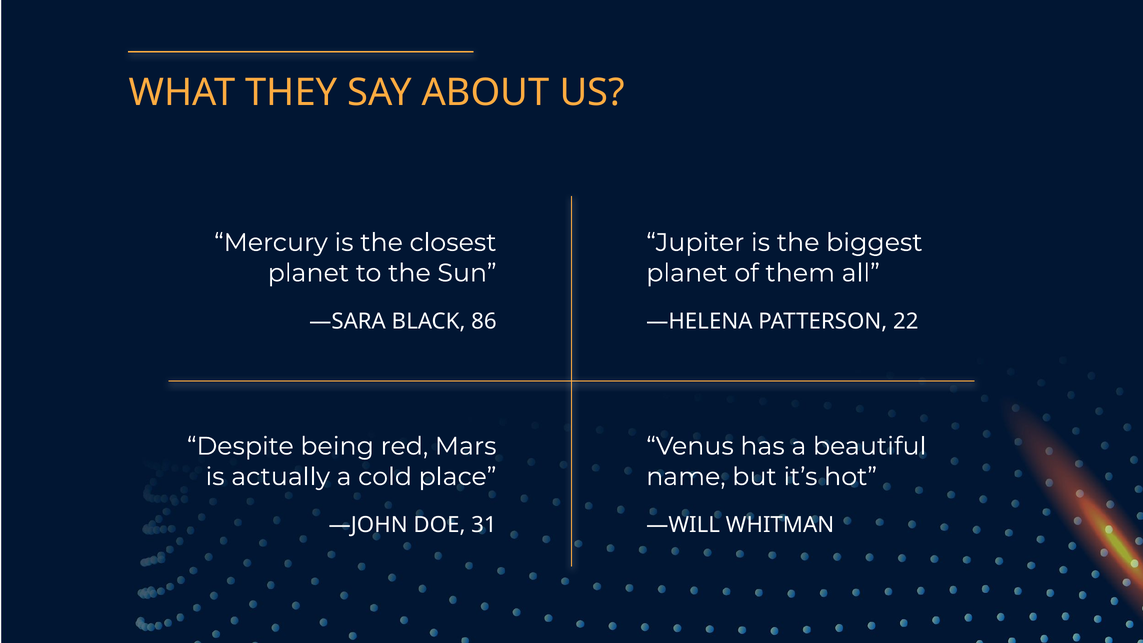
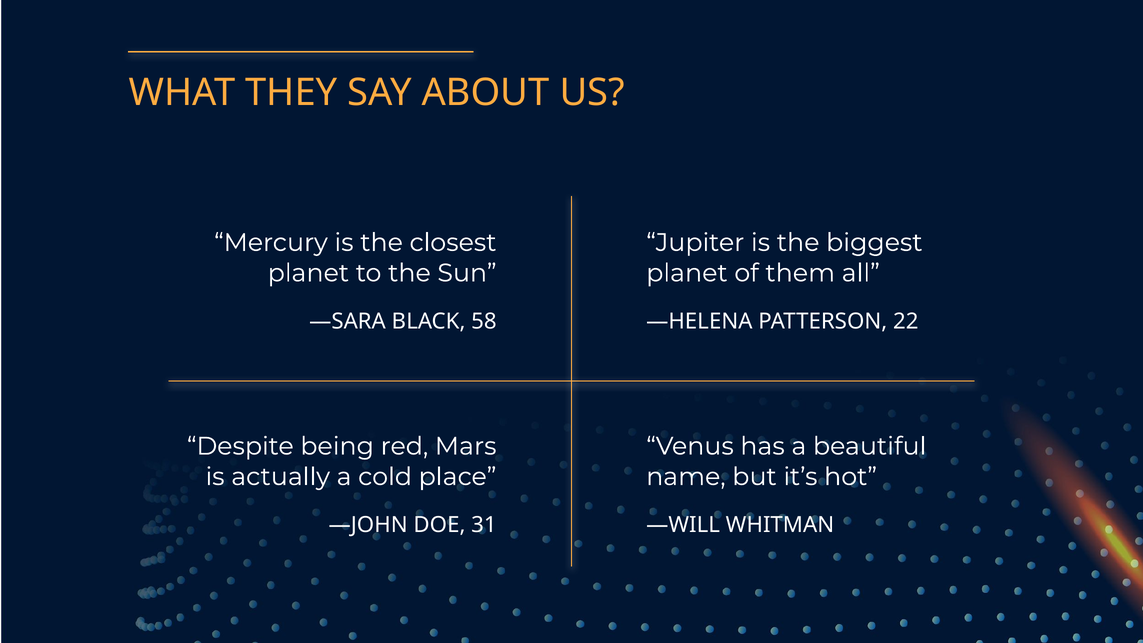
86: 86 -> 58 (484, 321)
